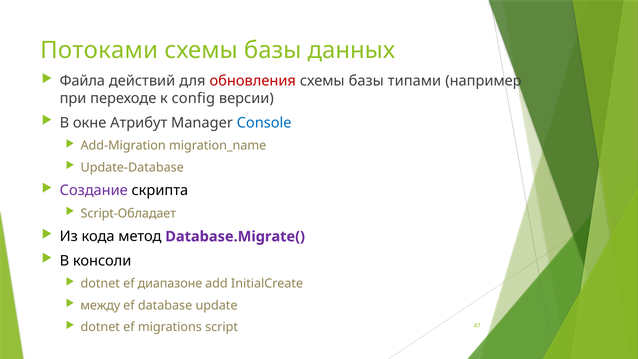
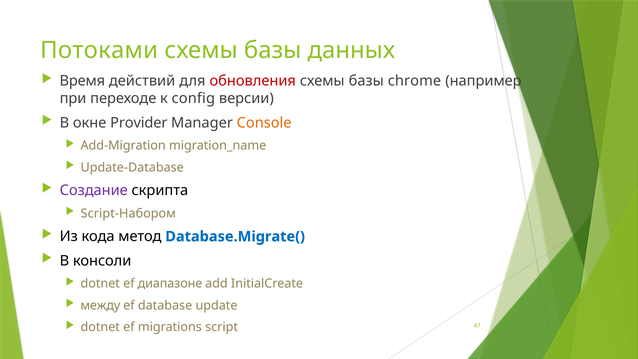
Файла: Файла -> Время (82, 81)
типами: типами -> chrome (414, 81)
Атрибут: Атрибут -> Provider (139, 123)
Console colour: blue -> orange (264, 123)
Script-Обладает: Script-Обладает -> Script-Набором (128, 213)
Database.Migrate( colour: purple -> blue (235, 236)
